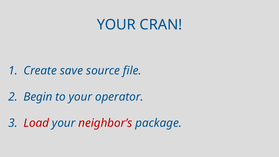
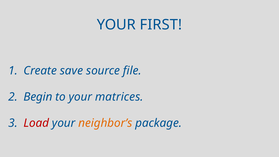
CRAN: CRAN -> FIRST (161, 25)
operator: operator -> matrices (119, 97)
neighbor’s colour: red -> orange (105, 123)
